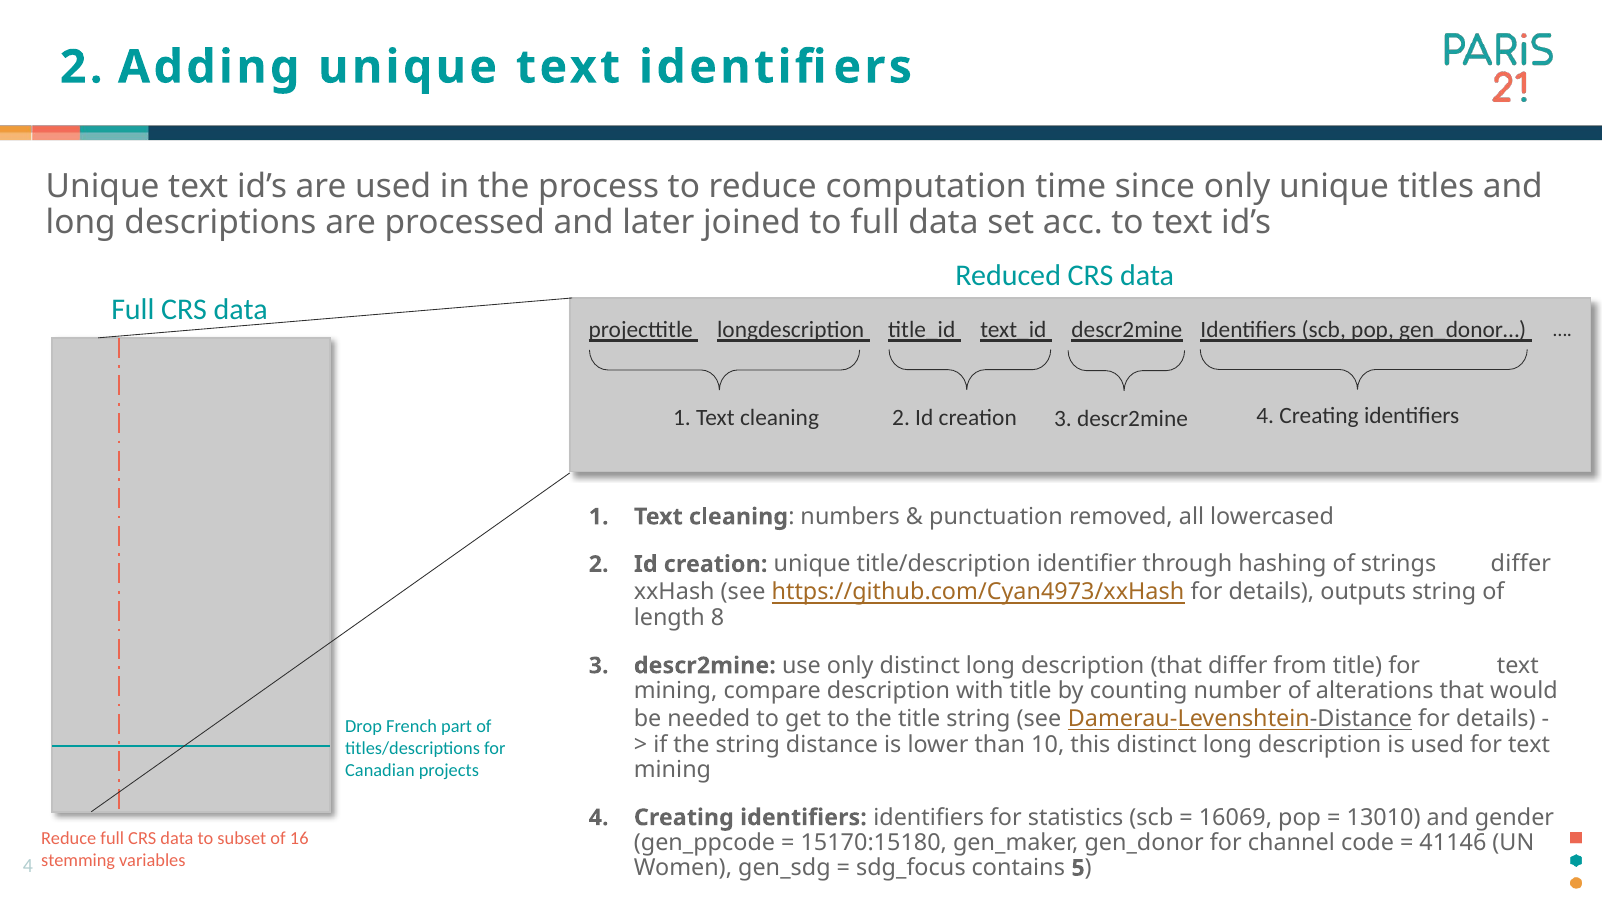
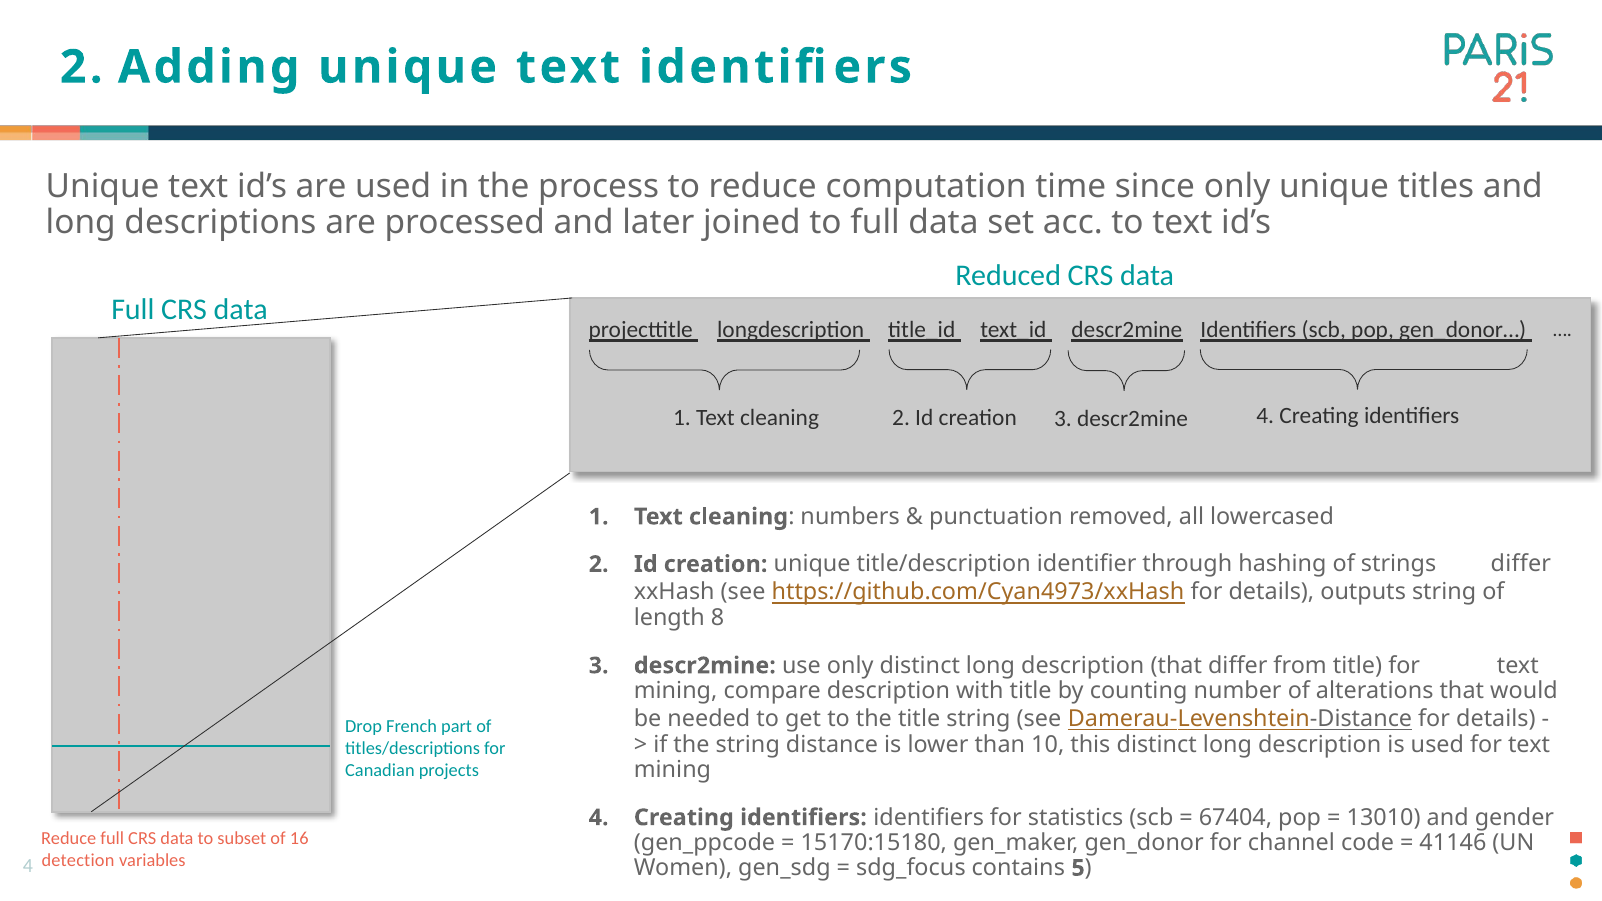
16069: 16069 -> 67404 (1235, 818)
stemming: stemming -> detection (78, 861)
